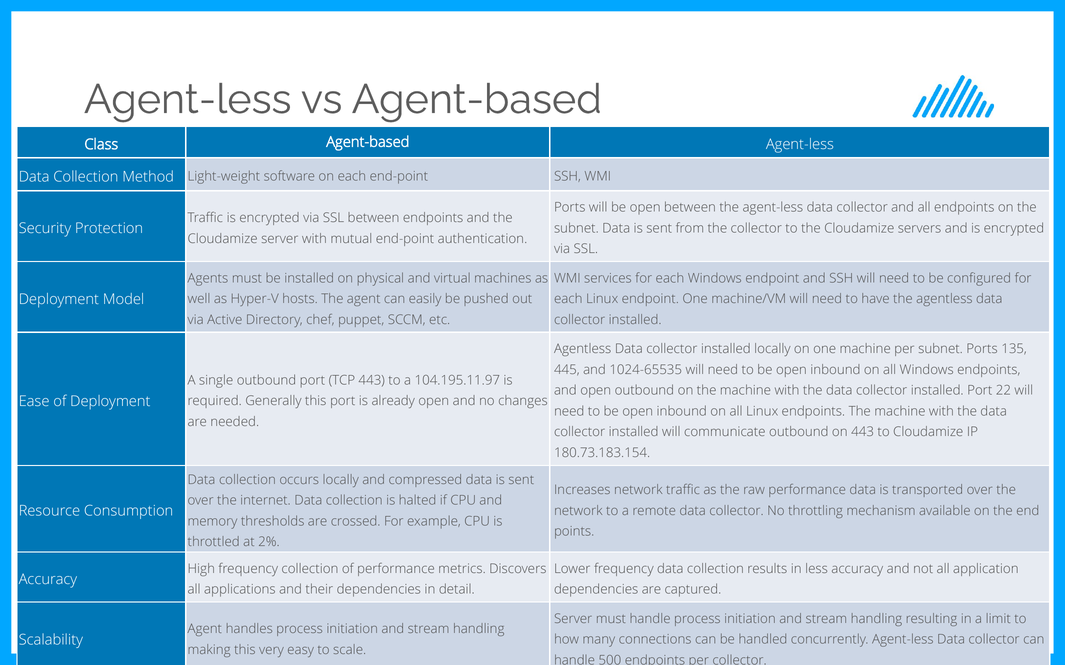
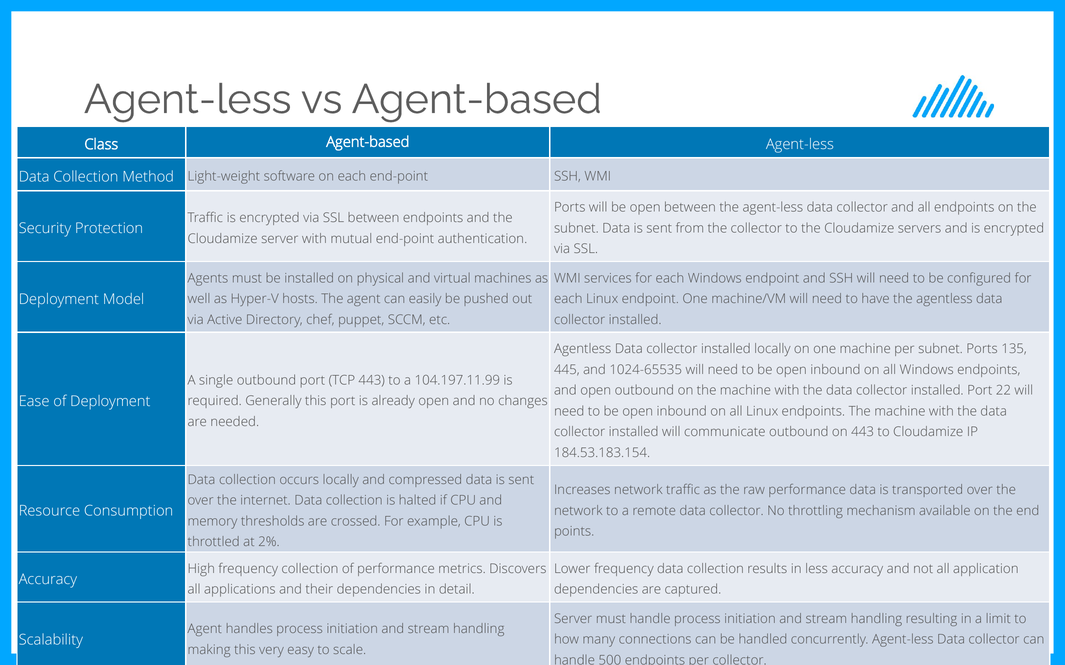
104.195.11.97: 104.195.11.97 -> 104.197.11.99 (457, 381)
180.73.183.154: 180.73.183.154 -> 184.53.183.154 (602, 453)
